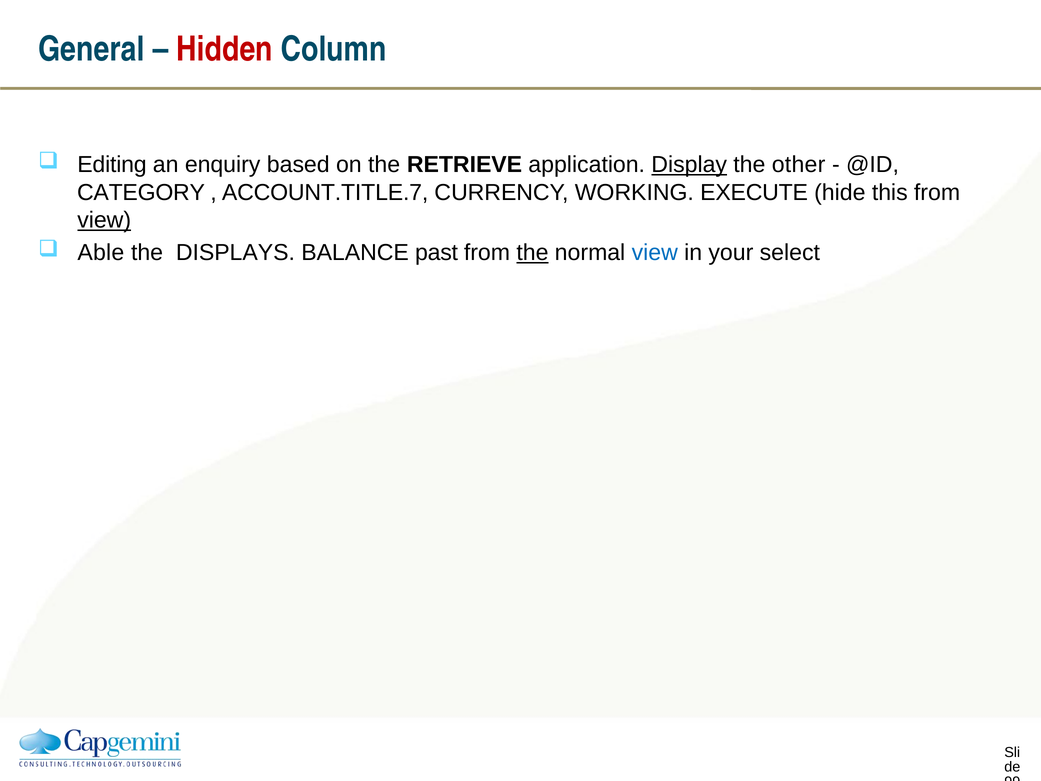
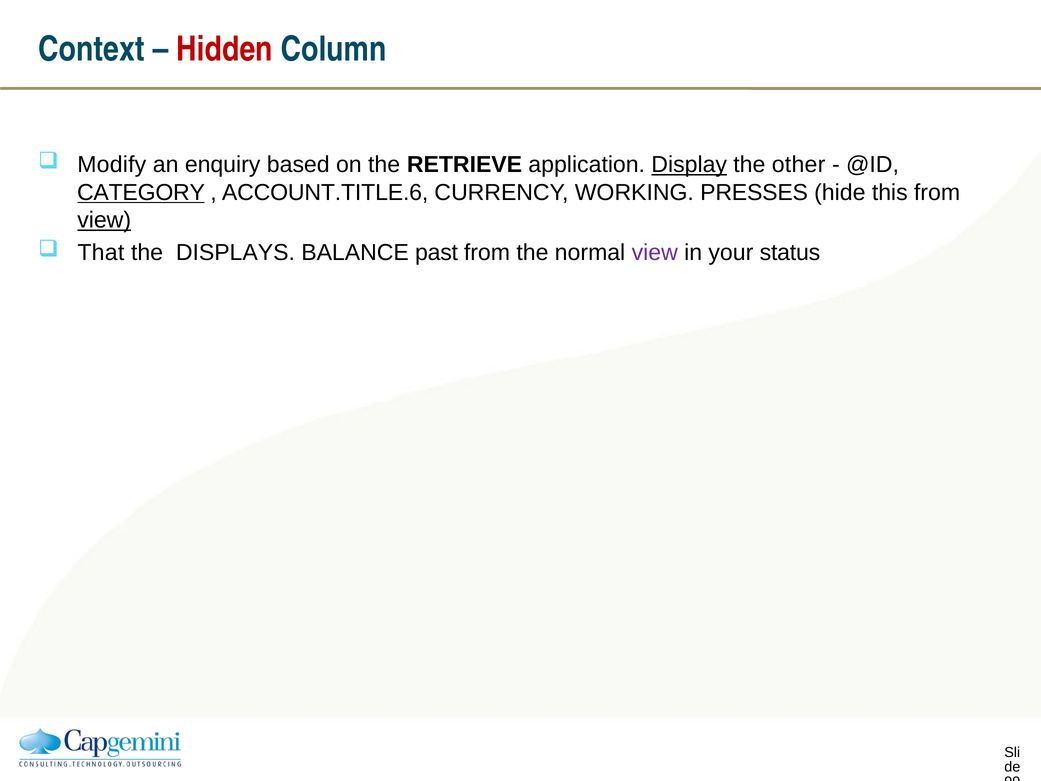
General: General -> Context (91, 49)
Editing: Editing -> Modify (112, 165)
CATEGORY underline: none -> present (141, 192)
ACCOUNT.TITLE.7: ACCOUNT.TITLE.7 -> ACCOUNT.TITLE.6 (325, 192)
EXECUTE: EXECUTE -> PRESSES (754, 192)
Able: Able -> That (101, 253)
the underline: present -> none (533, 253)
view colour: blue -> purple (655, 253)
select: select -> status (790, 253)
